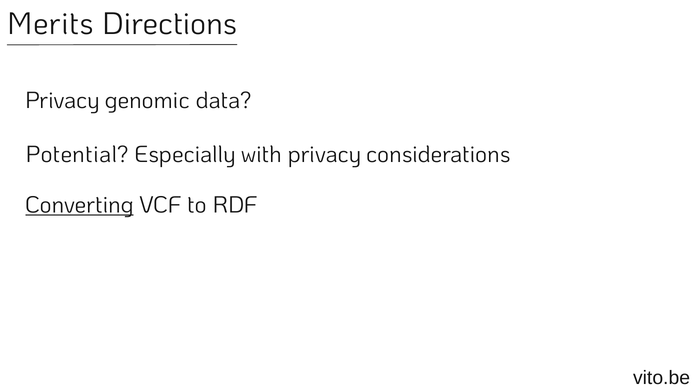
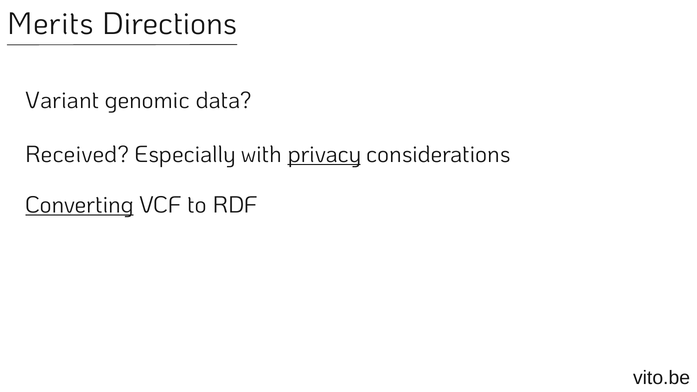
Privacy: Privacy -> Variant (62, 100)
Potential: Potential -> Received (77, 155)
privacy underline: none -> present (324, 155)
